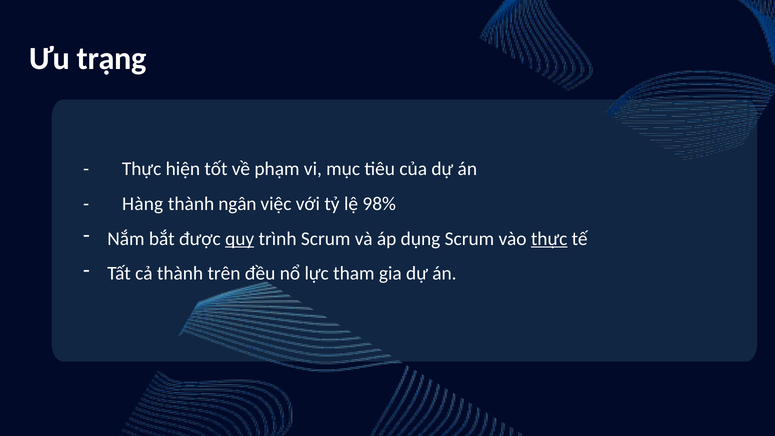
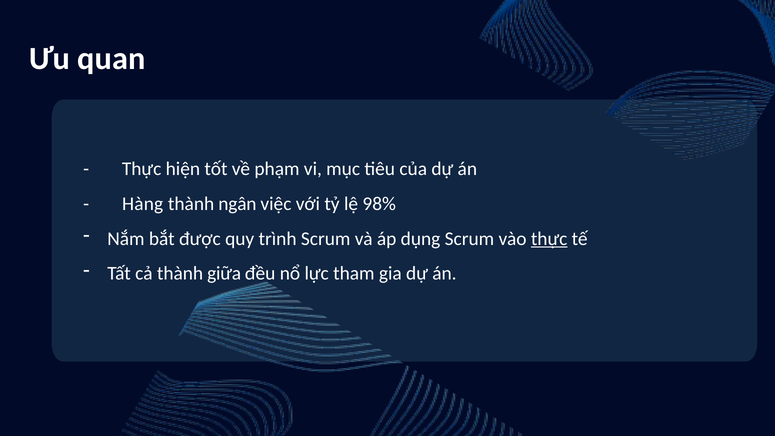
trạng: trạng -> quan (111, 59)
quy underline: present -> none (240, 239)
trên: trên -> giữa (224, 274)
